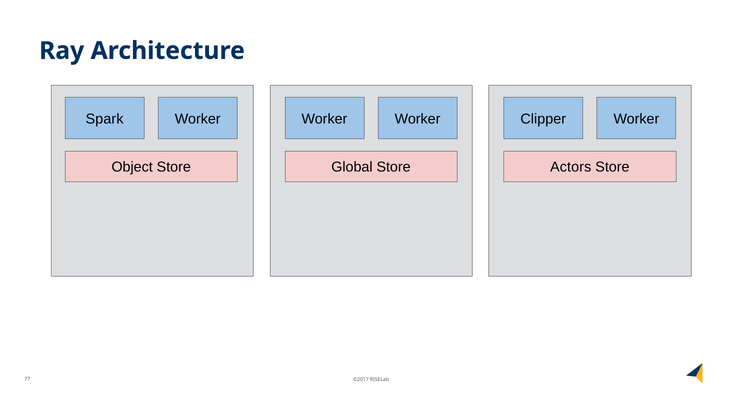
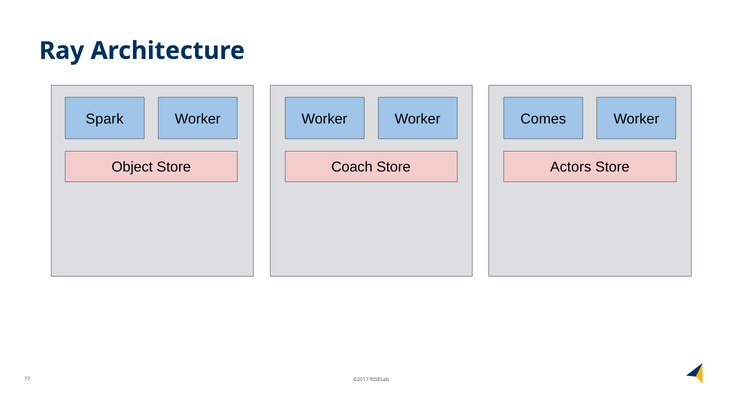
Clipper: Clipper -> Comes (543, 119)
Global: Global -> Coach (352, 167)
